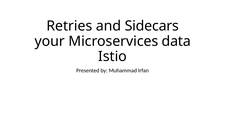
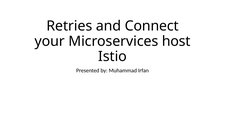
Sidecars: Sidecars -> Connect (152, 26)
data: data -> host (176, 41)
